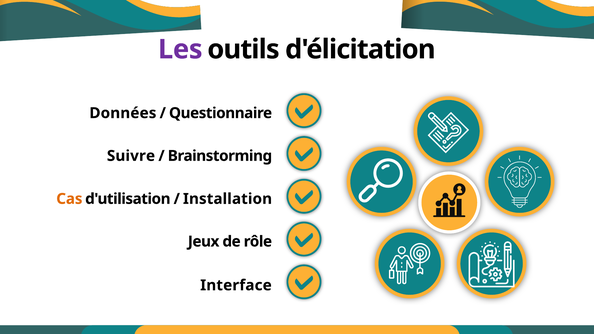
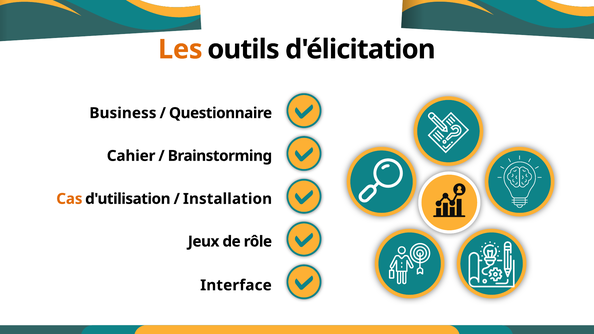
Les colour: purple -> orange (180, 49)
Données: Données -> Business (123, 113)
Suivre: Suivre -> Cahier (131, 156)
